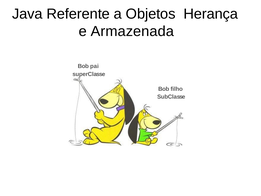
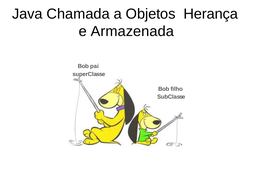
Referente: Referente -> Chamada (78, 14)
